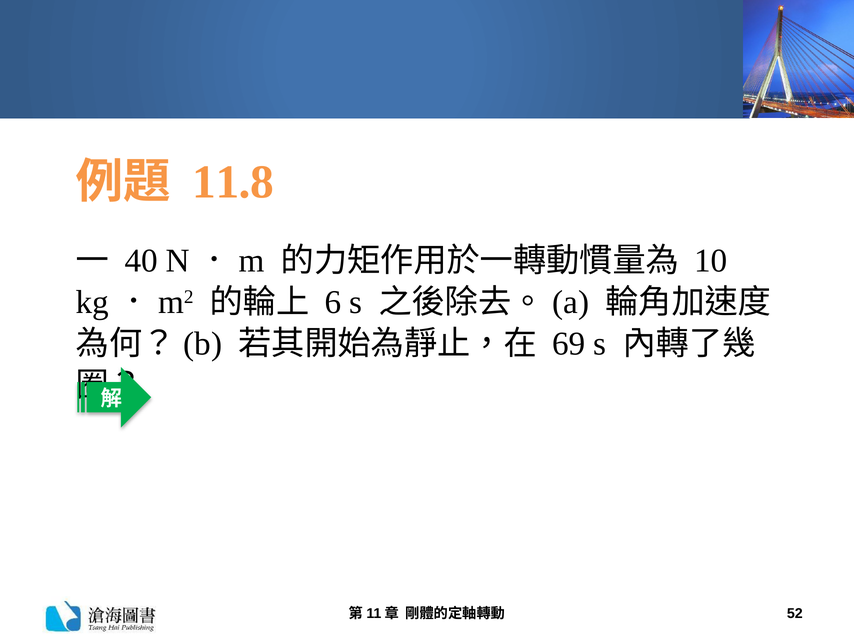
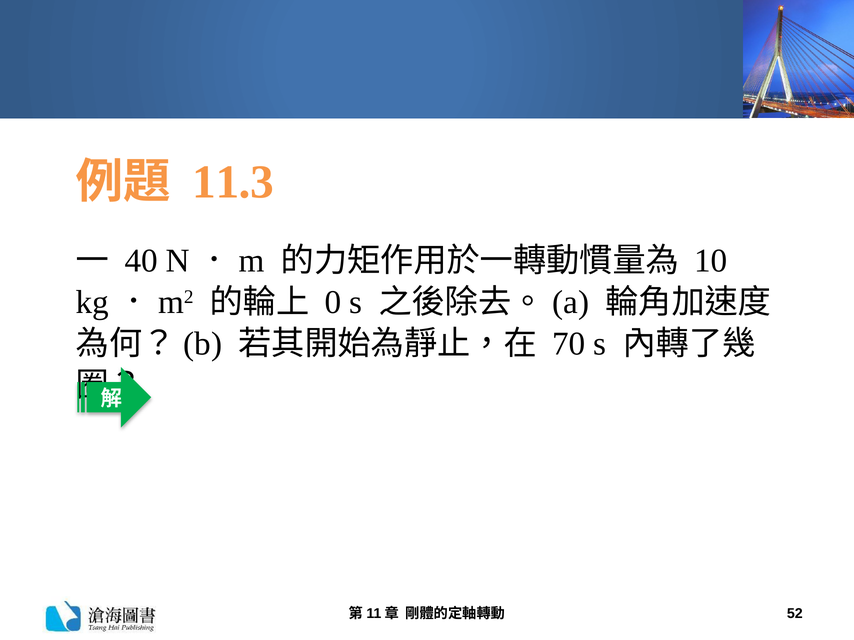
11.8: 11.8 -> 11.3 (233, 182)
6: 6 -> 0 (333, 303)
69: 69 -> 70 (569, 344)
